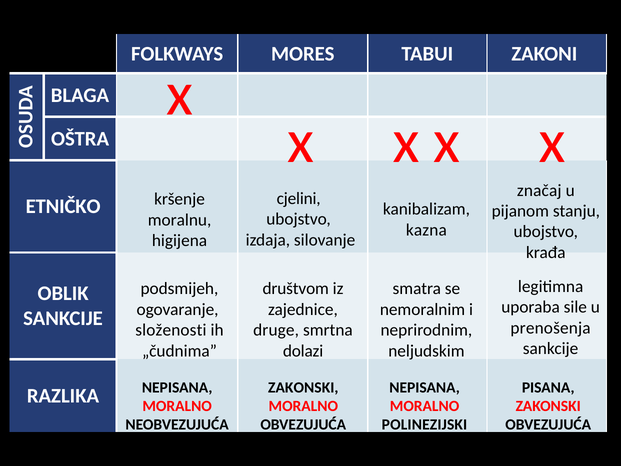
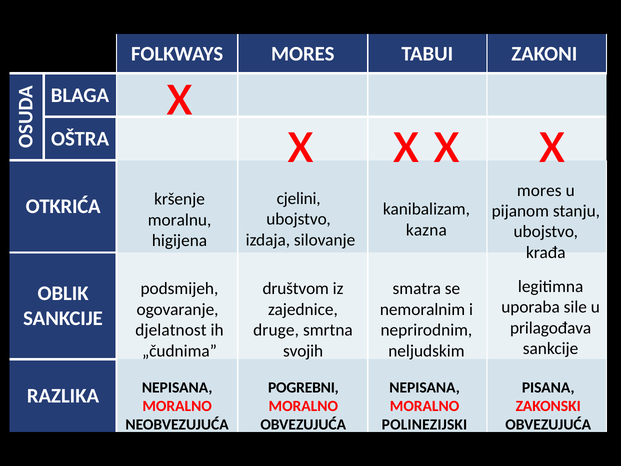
značaj: značaj -> mores (539, 190)
ETNIČKO: ETNIČKO -> OTKRIĆA (63, 206)
prenošenja: prenošenja -> prilagođava (551, 328)
složenosti: složenosti -> djelatnost (171, 330)
dolazi: dolazi -> svojih (303, 351)
ZAKONSKI: ZAKONSKI -> POGREBNI (303, 387)
